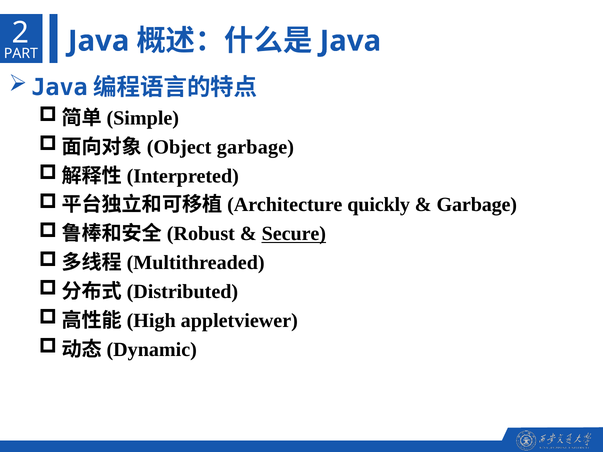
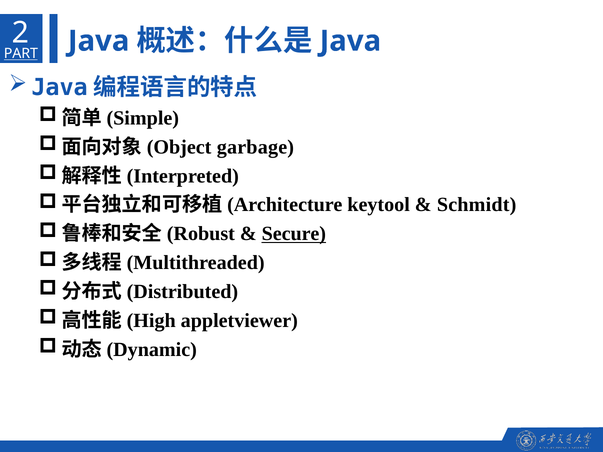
PART underline: none -> present (21, 54)
quickly: quickly -> keytool (379, 205)
Garbage: Garbage -> Schmidt (477, 205)
